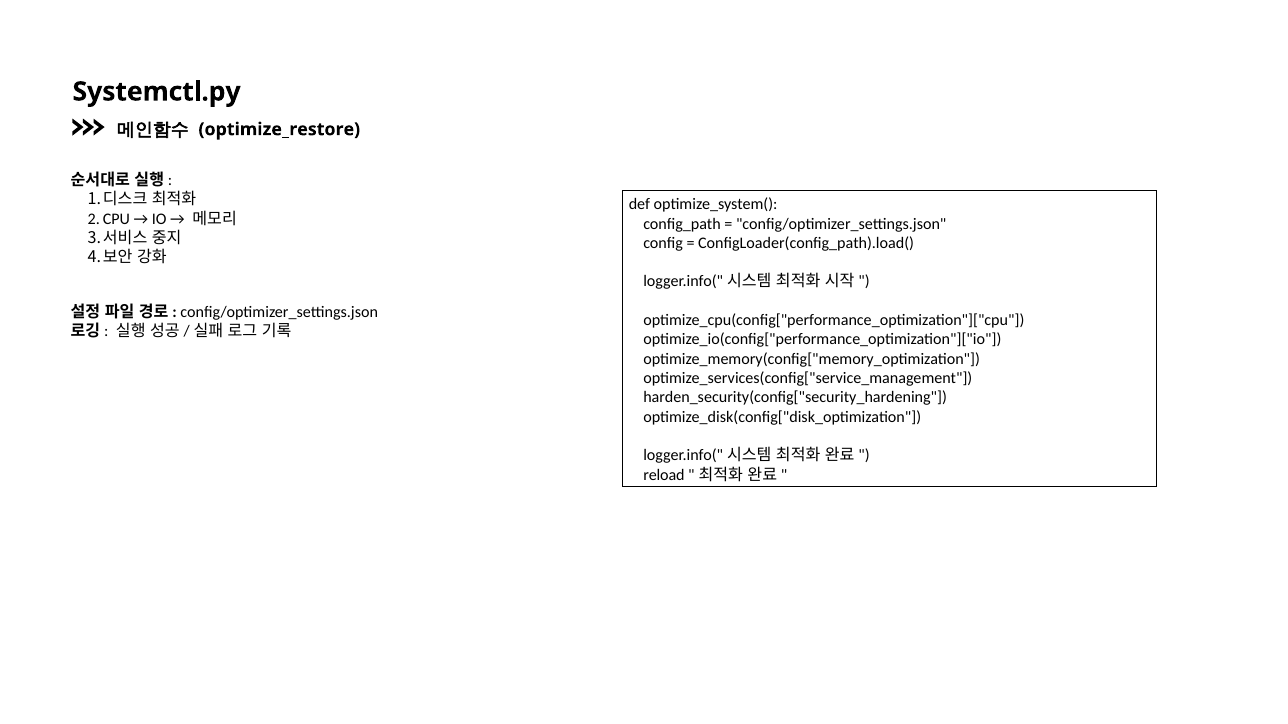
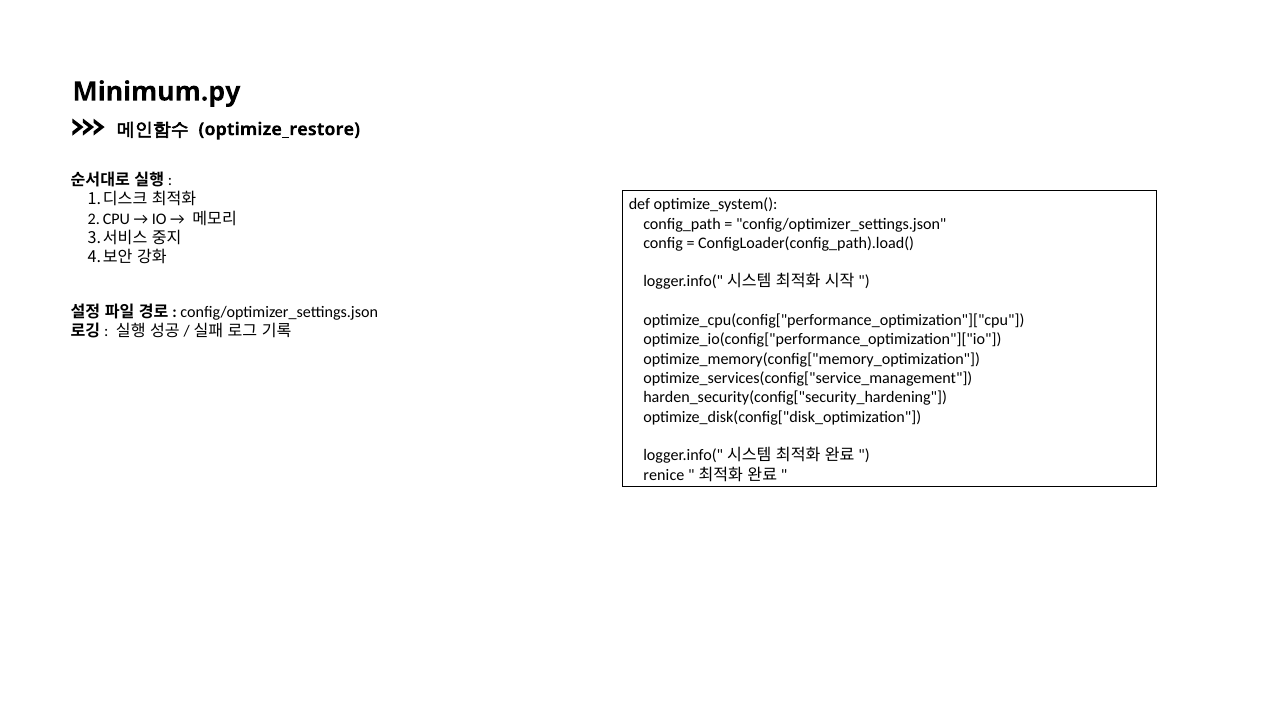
Systemctl.py: Systemctl.py -> Minimum.py (156, 92)
reload: reload -> renice (664, 475)
